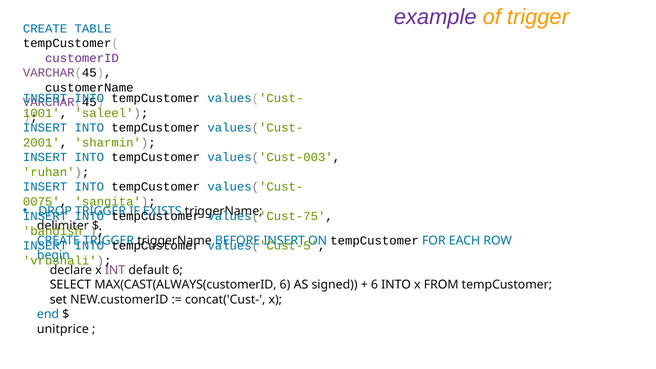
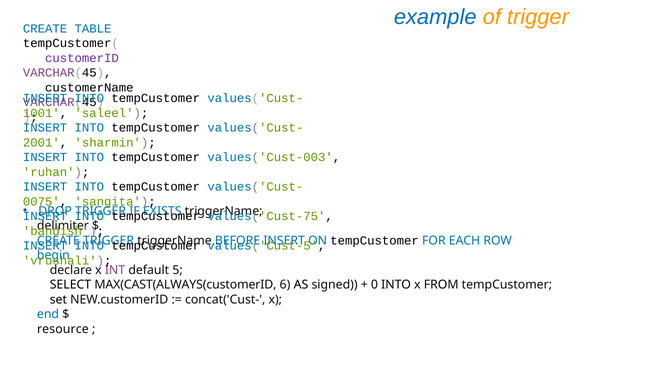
example colour: purple -> blue (435, 17)
default 6: 6 -> 5 (178, 270)
6: 6 -> 0 (375, 285)
unitprice: unitprice -> resource (63, 329)
